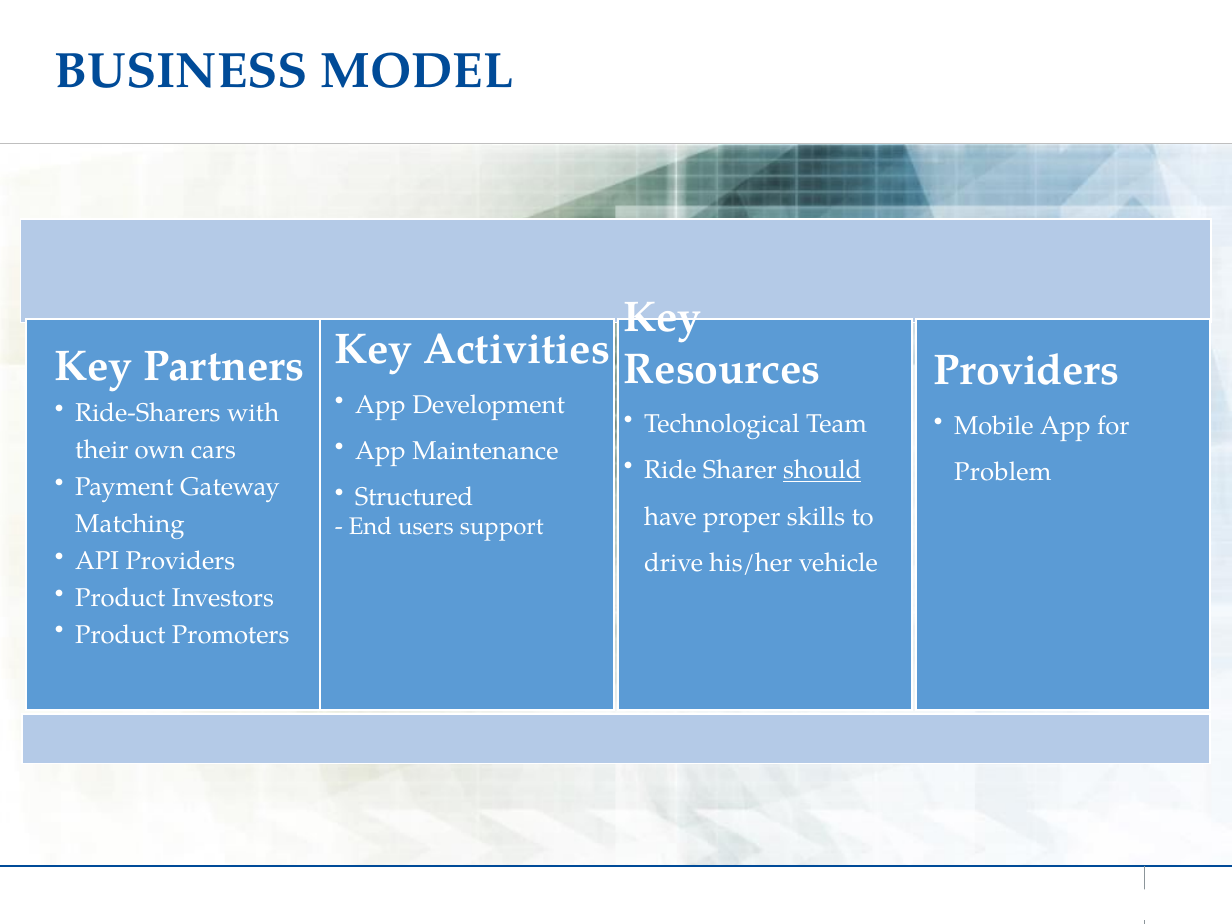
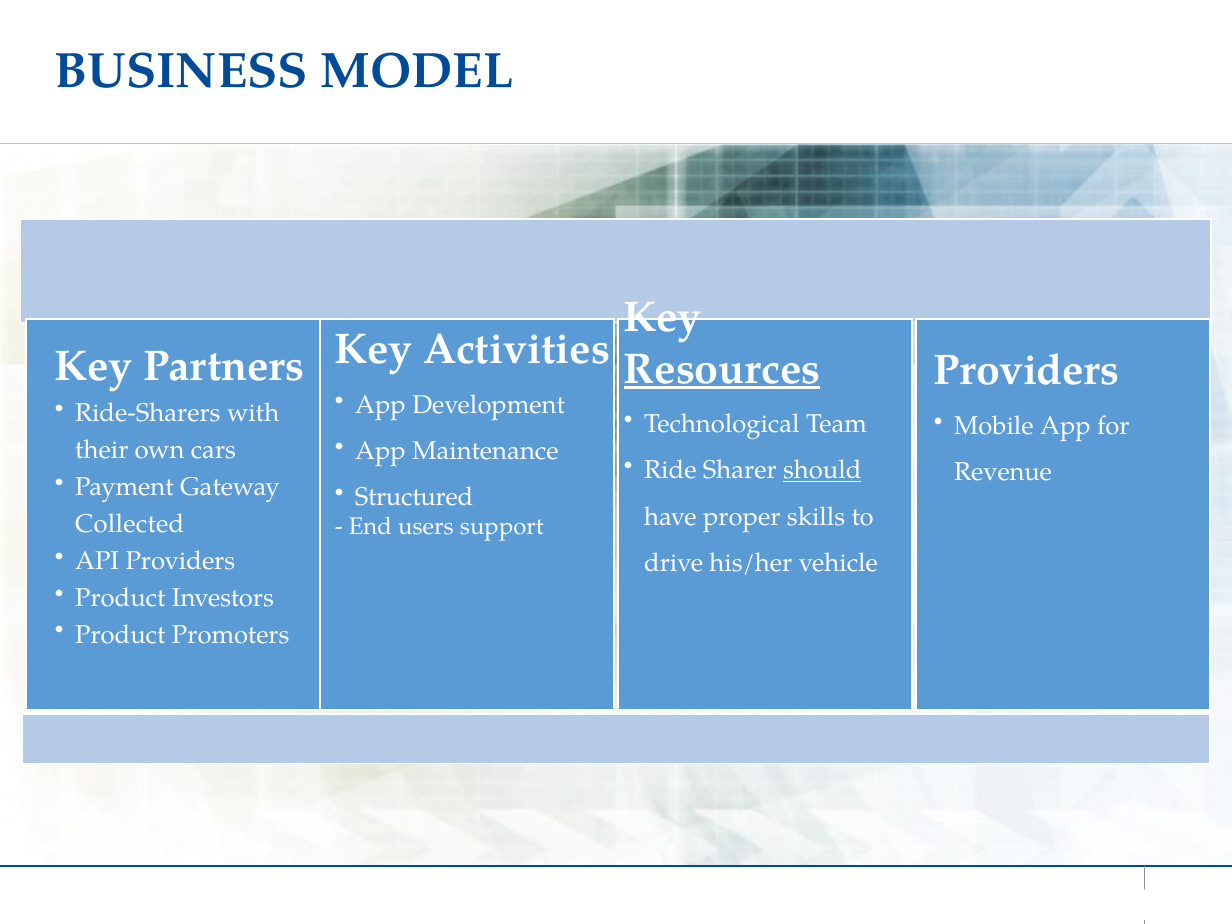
Resources underline: none -> present (722, 369)
Problem: Problem -> Revenue (1003, 472)
Matching: Matching -> Collected (130, 524)
